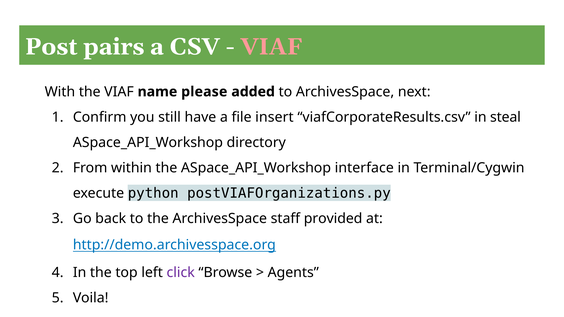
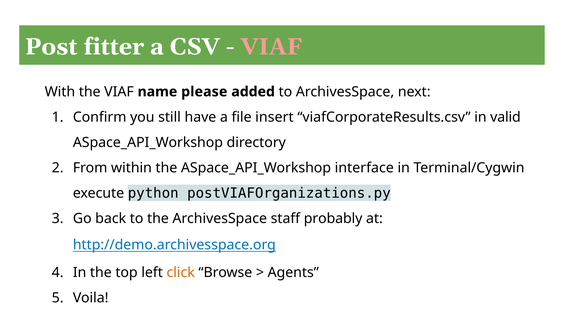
pairs: pairs -> fitter (114, 47)
steal: steal -> valid (505, 117)
provided: provided -> probably (333, 219)
click colour: purple -> orange (181, 273)
